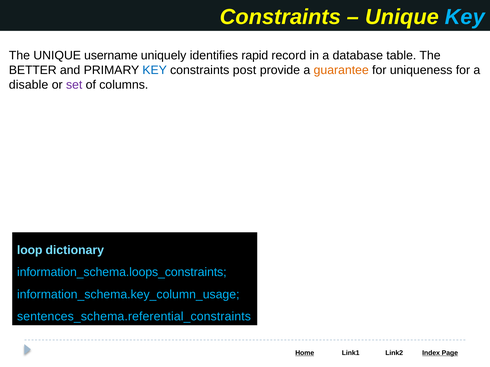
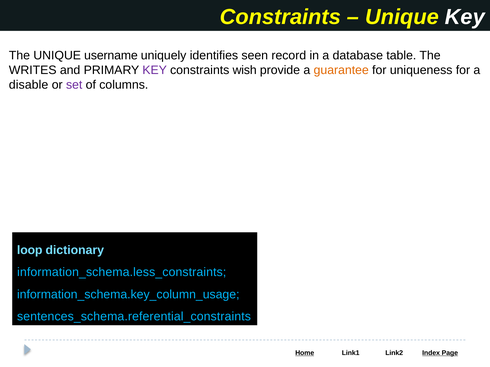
Key colour: light blue -> white (465, 17)
rapid: rapid -> seen (255, 56)
BETTER: BETTER -> WRITES (33, 70)
KEY colour: blue -> purple (155, 70)
post: post -> wish (245, 70)
information_schema.loops_constraints: information_schema.loops_constraints -> information_schema.less_constraints (122, 273)
